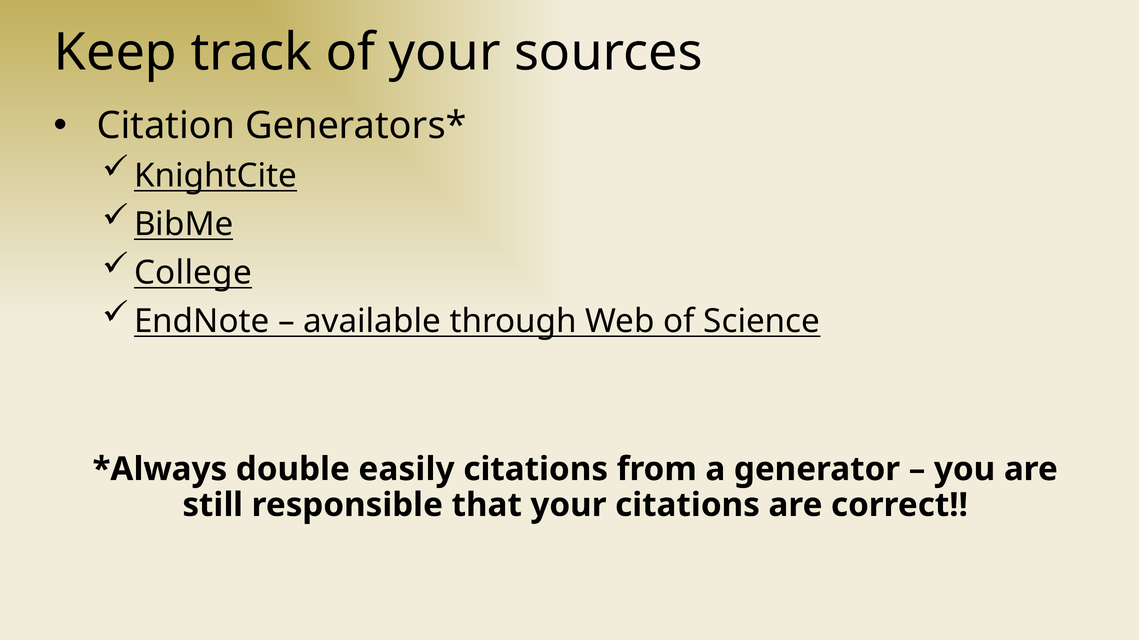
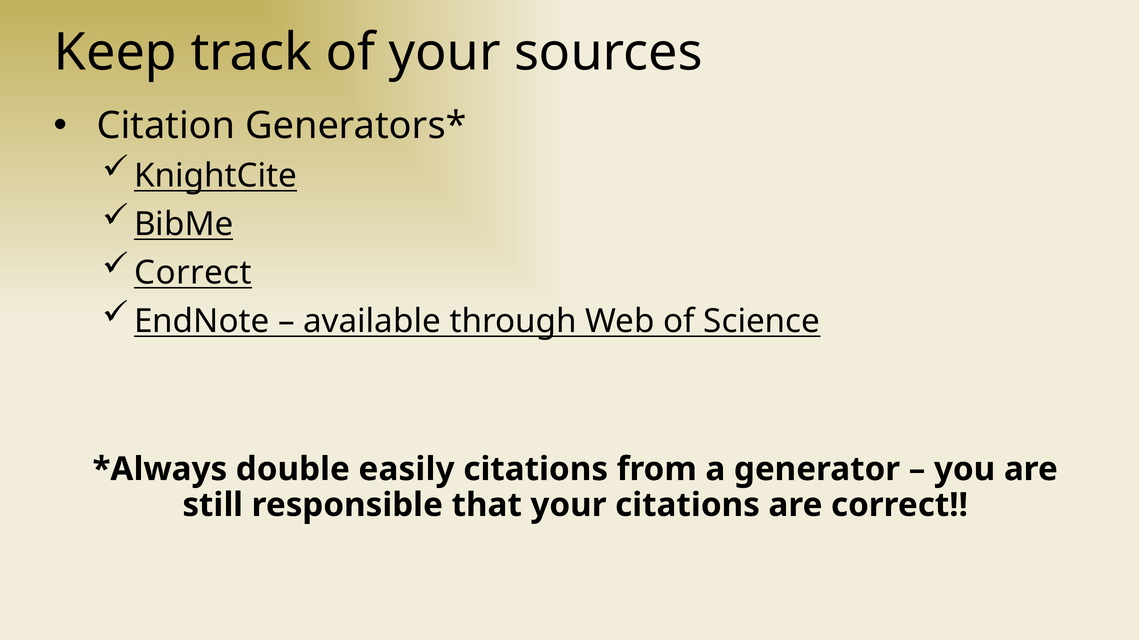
College: College -> Correct (193, 273)
